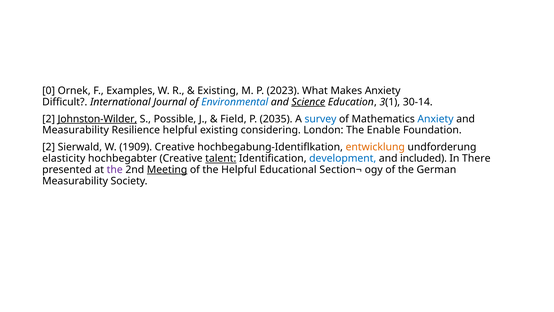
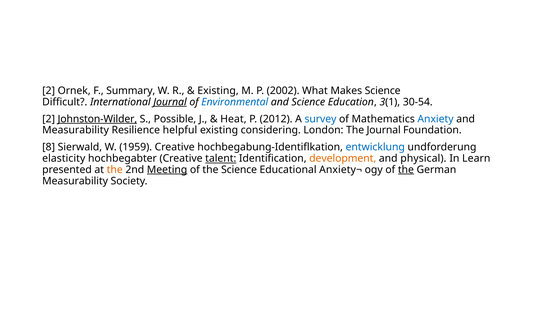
0: 0 -> 2 (49, 91)
Examples: Examples -> Summary (131, 91)
2023: 2023 -> 2002 (283, 91)
Makes Anxiety: Anxiety -> Science (383, 91)
Journal underline: none -> present (170, 102)
Science underline: present -> none (308, 102)
30-14: 30-14 -> 30-54 (418, 102)
Field: Field -> Heat (233, 119)
2035: 2035 -> 2012 (276, 119)
The Enable: Enable -> Journal (384, 130)
2: 2 -> 8 (49, 147)
1909: 1909 -> 1959 (136, 147)
entwicklung colour: orange -> blue (375, 147)
development colour: blue -> orange (343, 158)
included: included -> physical (423, 158)
There: There -> Learn (476, 158)
the colour: purple -> orange (115, 169)
the Helpful: Helpful -> Science (239, 169)
Section¬: Section¬ -> Anxiety¬ (341, 169)
the underline: none -> present (406, 169)
